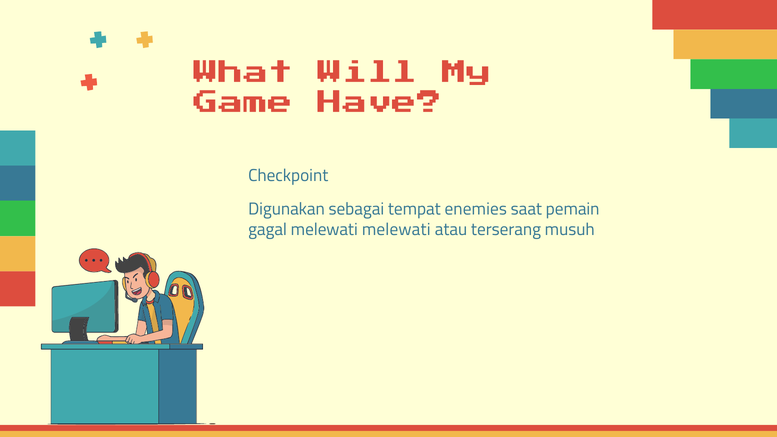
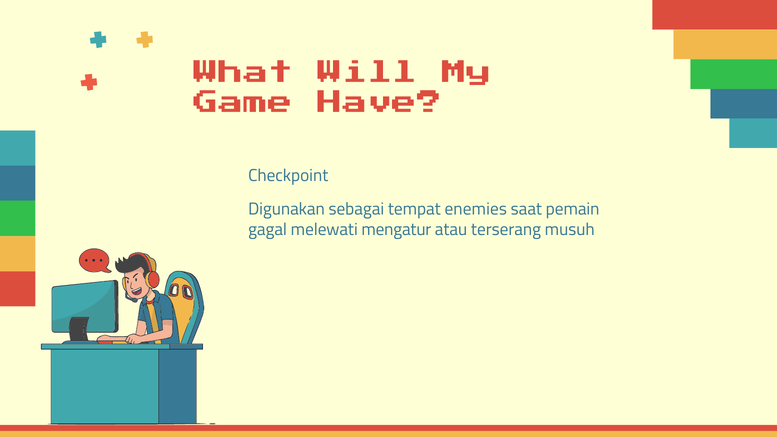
melewati melewati: melewati -> mengatur (396, 230)
